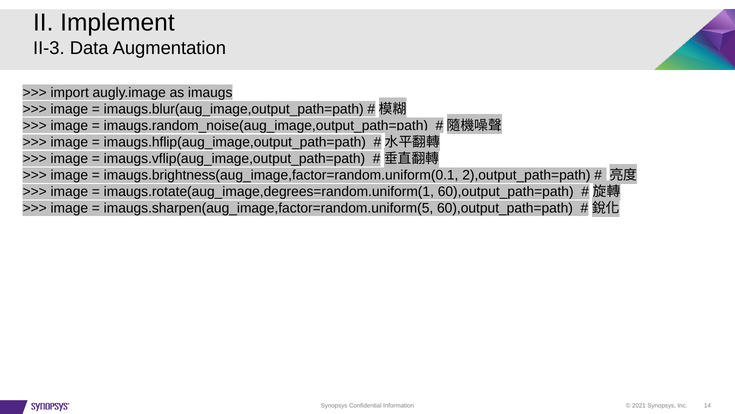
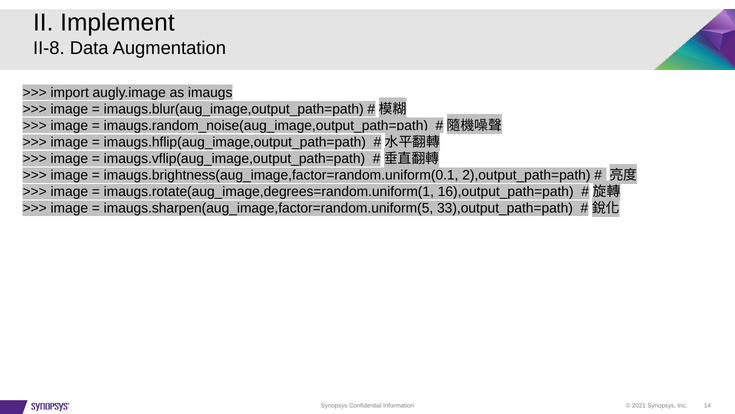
II-3: II-3 -> II-8 (49, 48)
imaugs.rotate(aug_image,degrees=random.uniform(1 60),output_path=path: 60),output_path=path -> 16),output_path=path (506, 192)
imaugs.sharpen(aug_image,factor=random.uniform(5 60),output_path=path: 60),output_path=path -> 33),output_path=path (505, 208)
